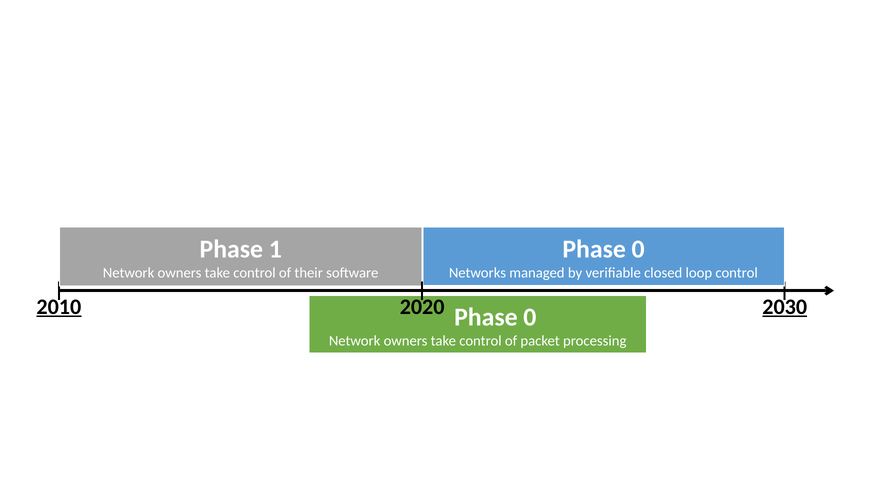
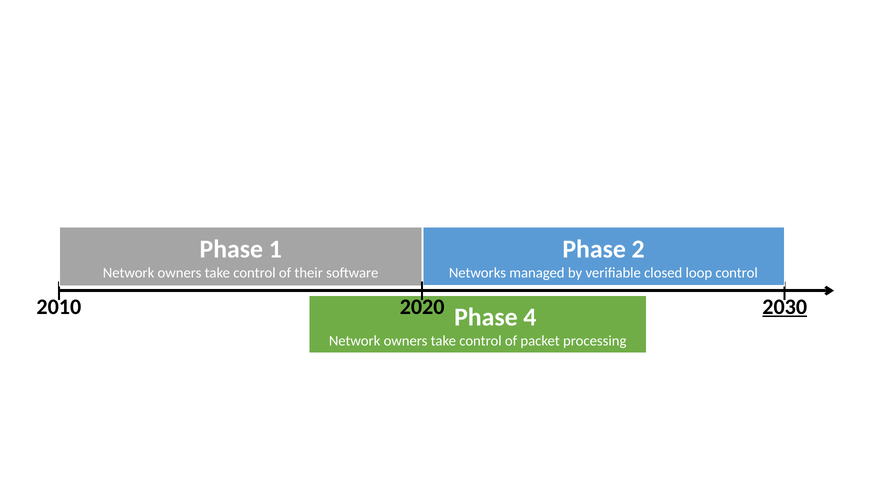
0: 0 -> 2 (638, 249)
2010 underline: present -> none (59, 307)
0: 0 -> 4 (530, 317)
